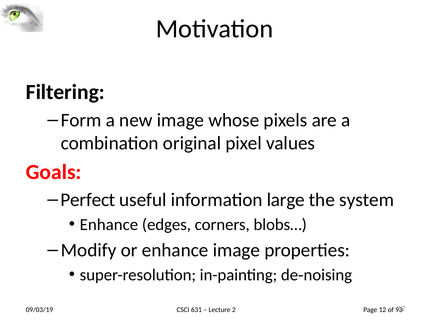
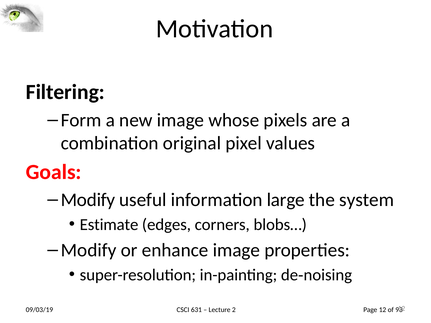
Perfect: Perfect -> Modify (88, 200)
Enhance: Enhance -> Estimate (109, 225)
